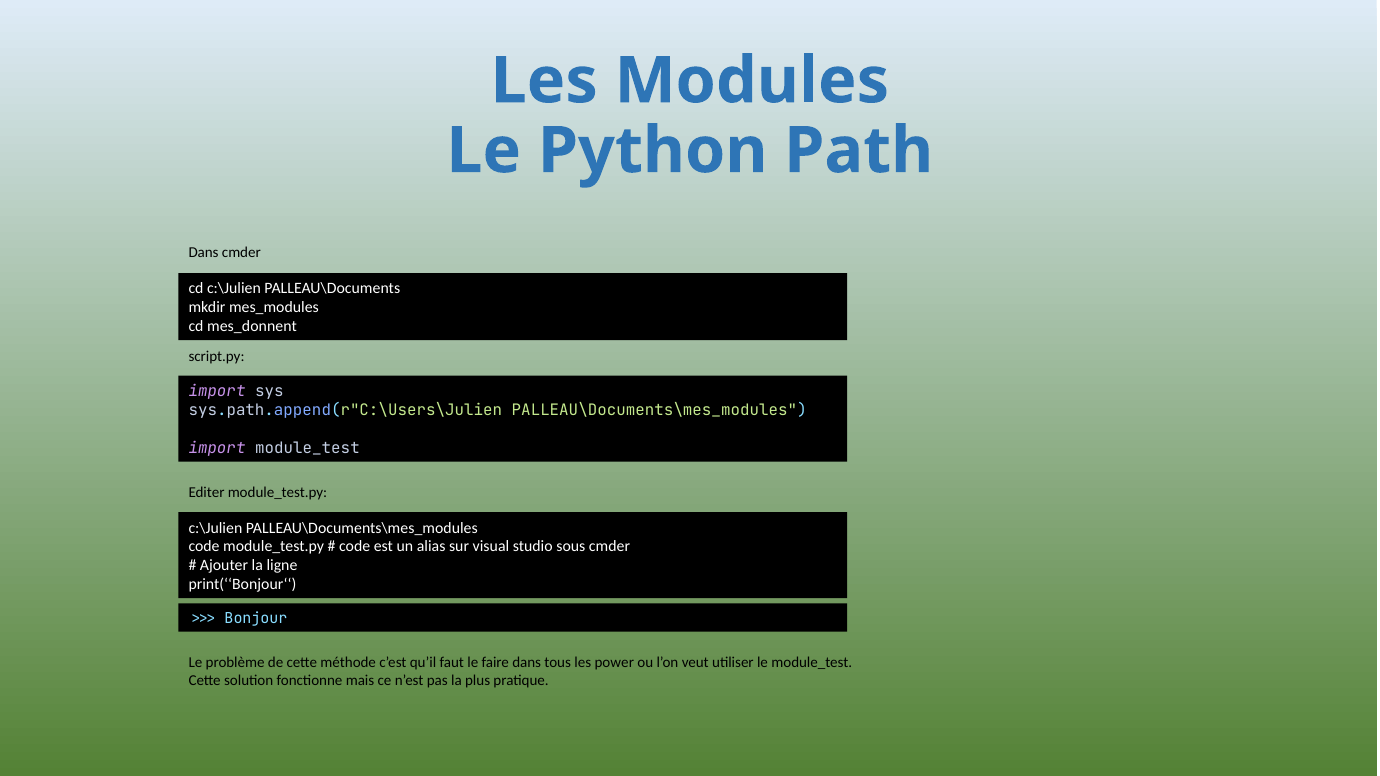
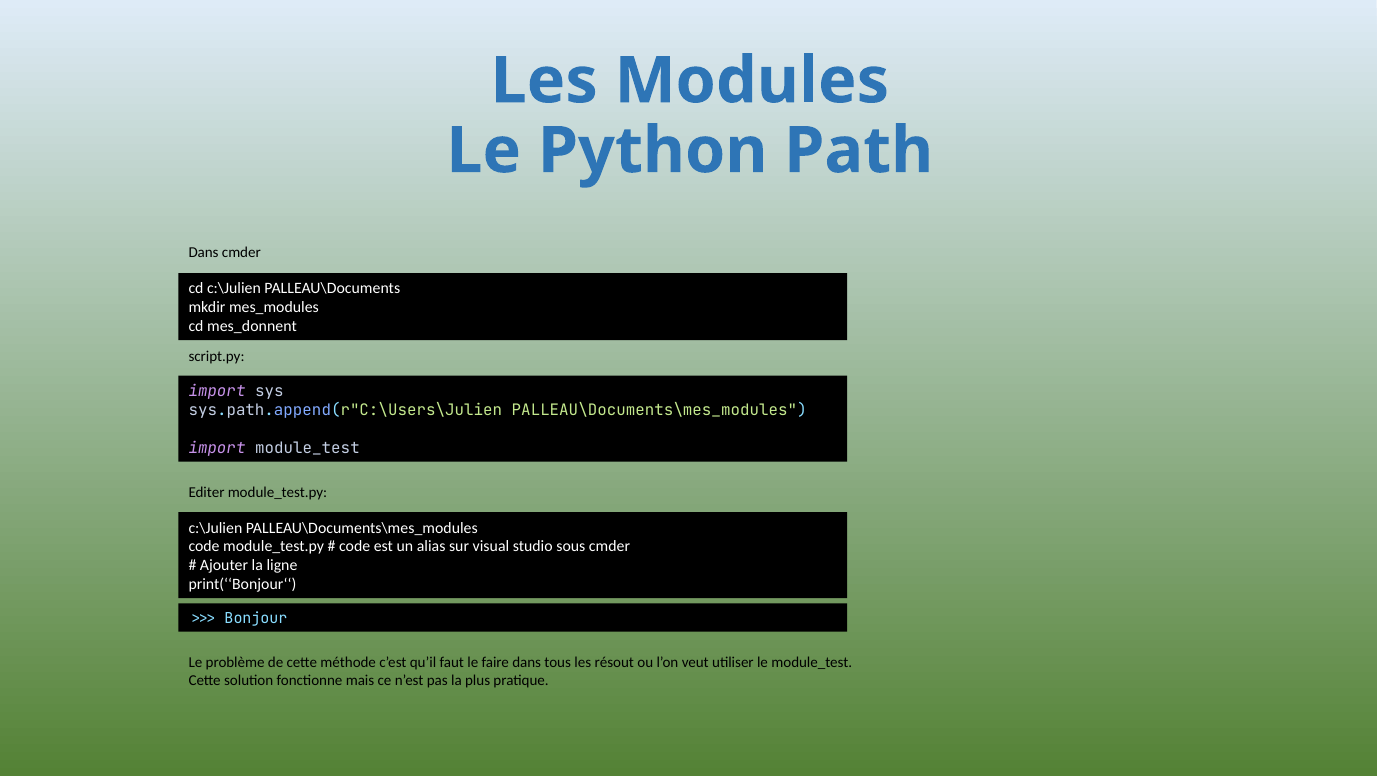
power: power -> résout (614, 663)
